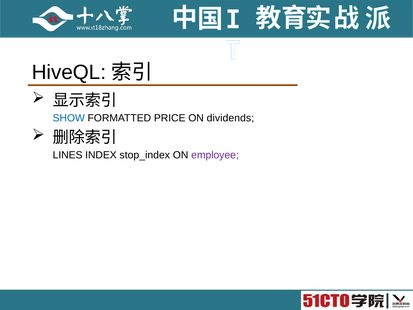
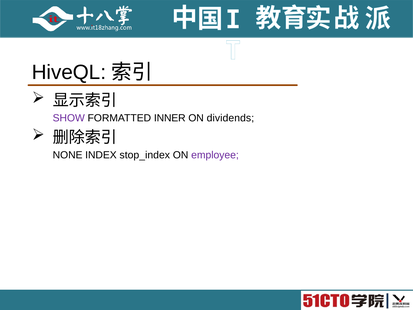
SHOW colour: blue -> purple (69, 118)
PRICE: PRICE -> INNER (170, 118)
LINES: LINES -> NONE (68, 155)
